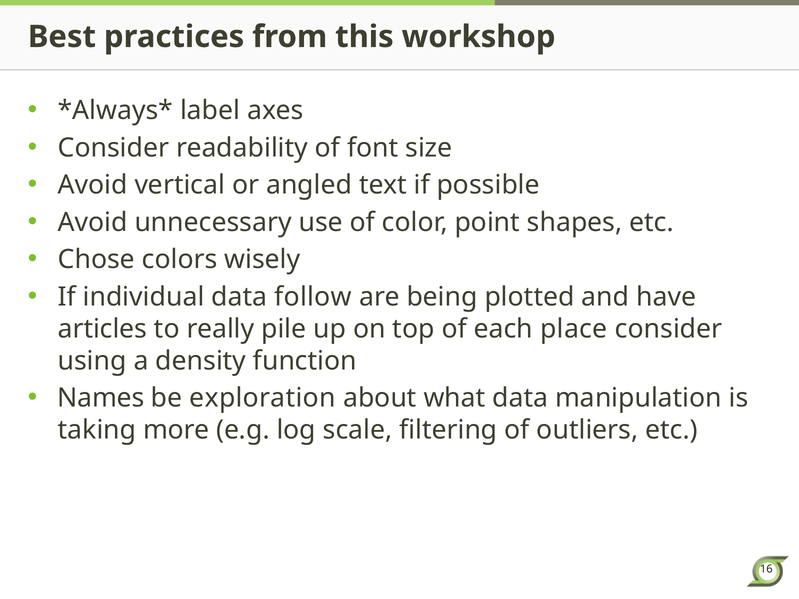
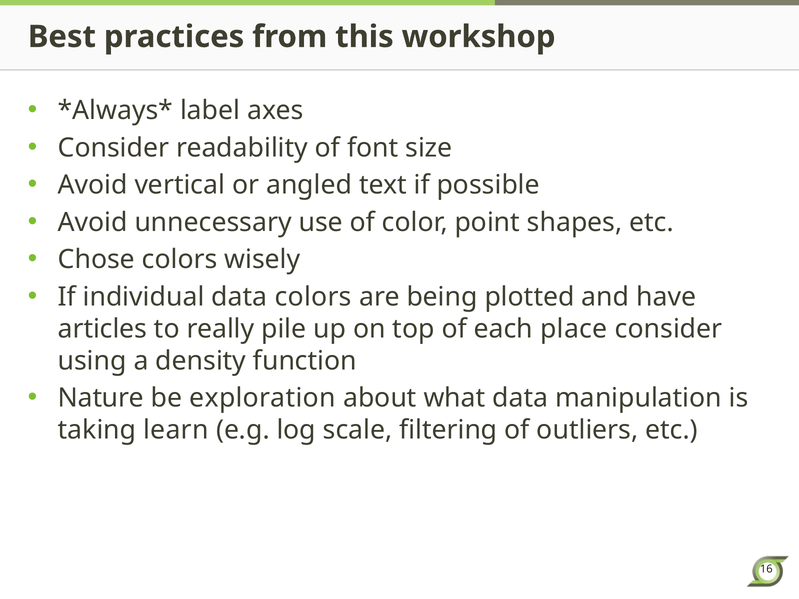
data follow: follow -> colors (313, 297)
Names: Names -> Nature (101, 398)
more: more -> learn (176, 430)
